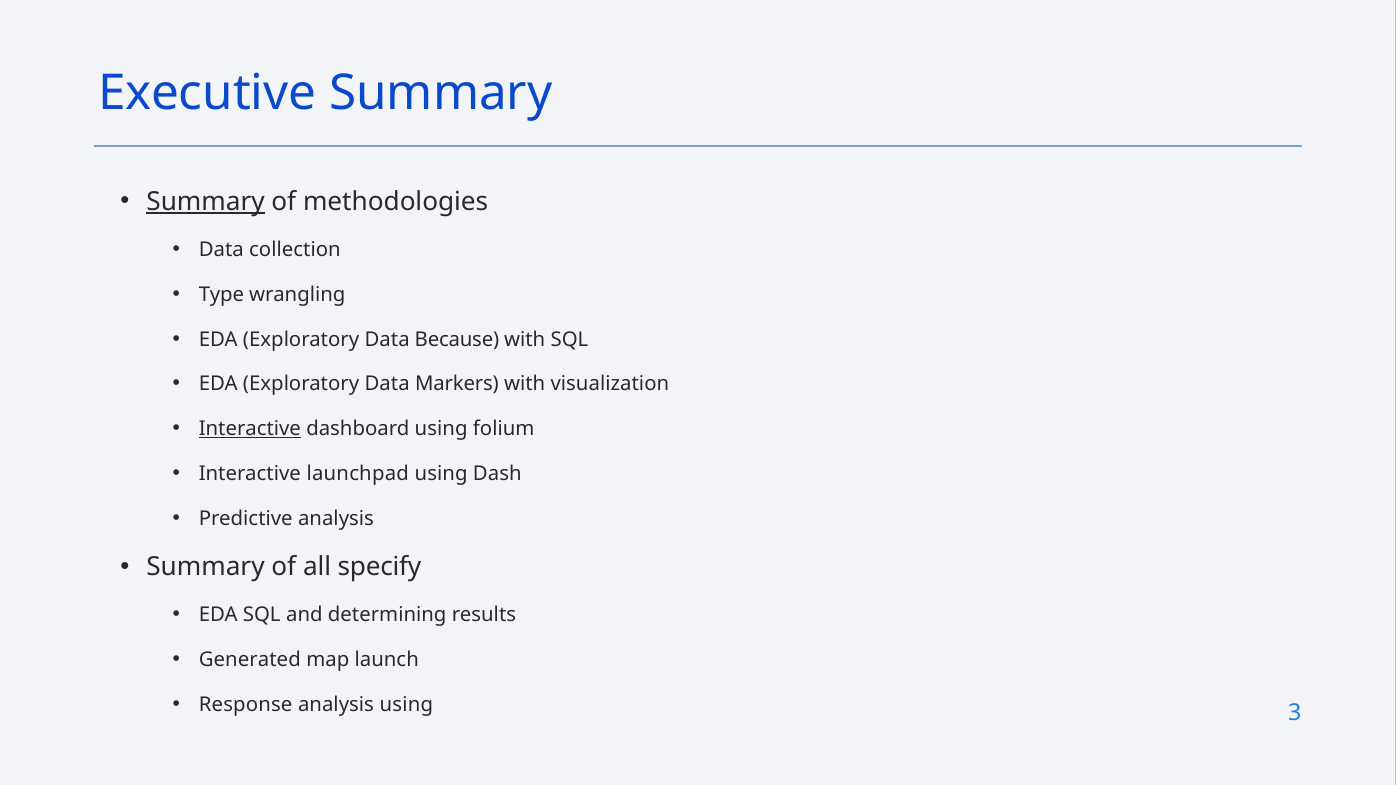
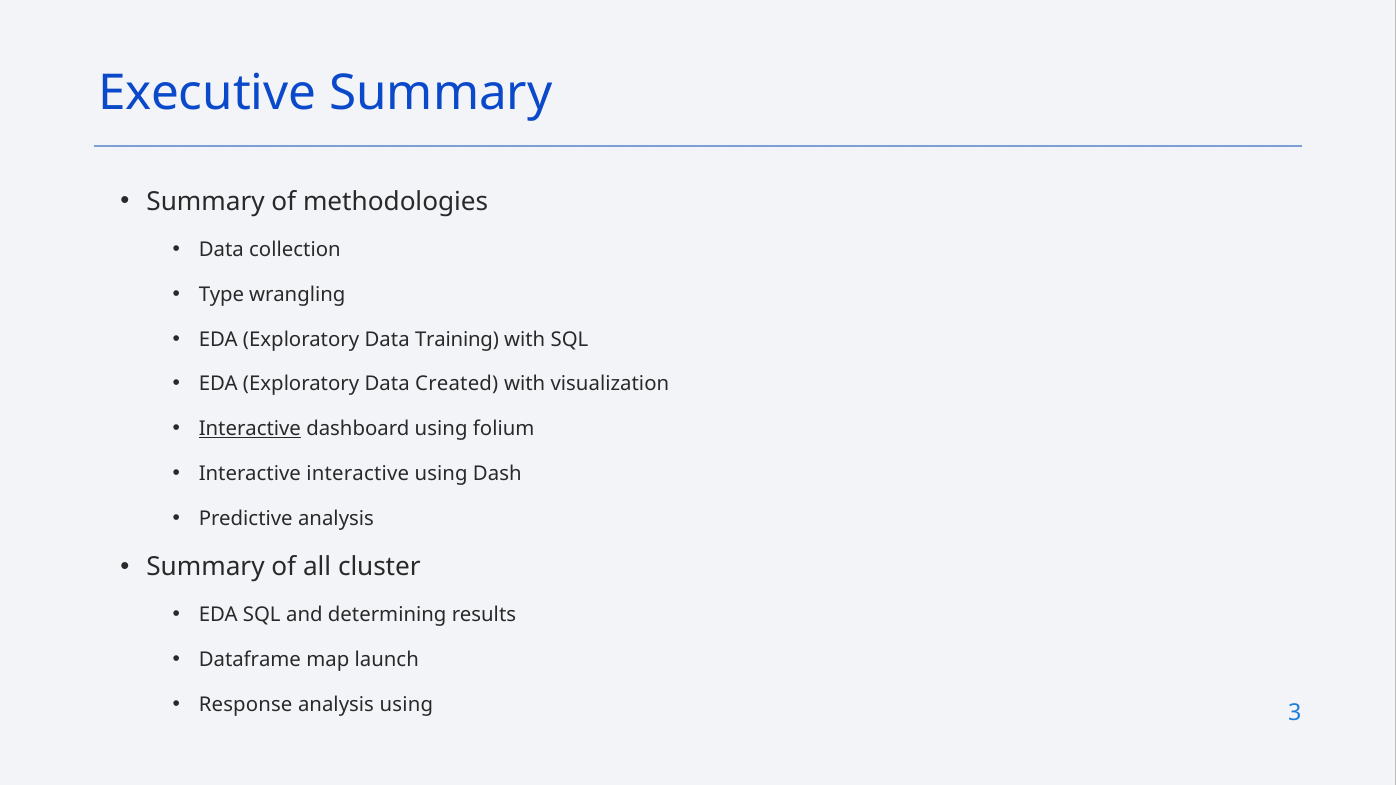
Summary underline: present -> none (206, 202)
Because: Because -> Training (457, 340)
Markers: Markers -> Created (457, 384)
Interactive launchpad: launchpad -> interactive (358, 474)
specify: specify -> cluster (379, 567)
Generated: Generated -> Dataframe (250, 660)
